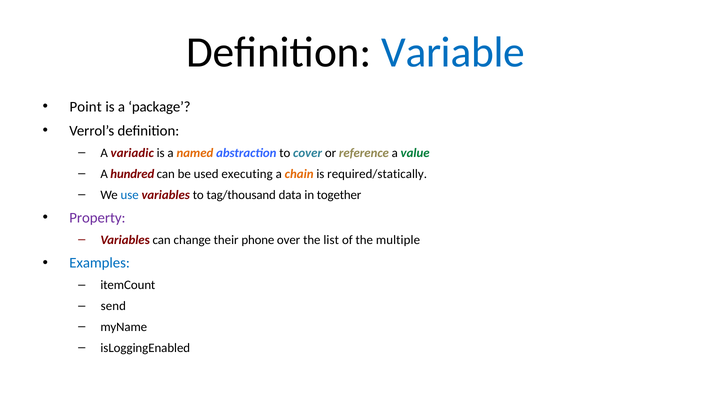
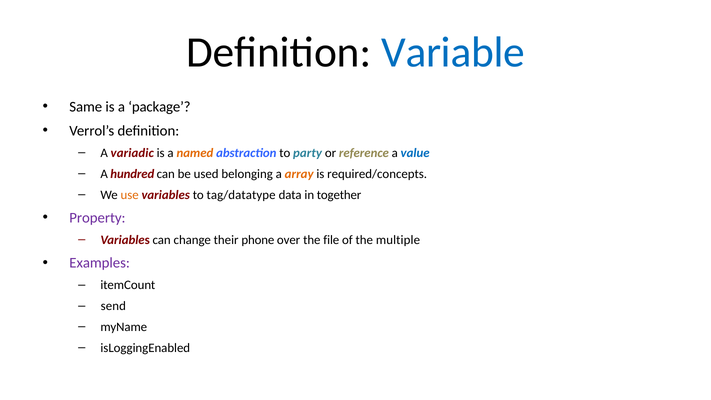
Point: Point -> Same (86, 107)
cover: cover -> party (308, 153)
value colour: green -> blue (415, 153)
executing: executing -> belonging (247, 174)
chain: chain -> array (299, 174)
required/statically: required/statically -> required/concepts (377, 174)
use colour: blue -> orange (130, 195)
tag/thousand: tag/thousand -> tag/datatype (241, 195)
list: list -> file (331, 240)
Examples colour: blue -> purple (100, 263)
